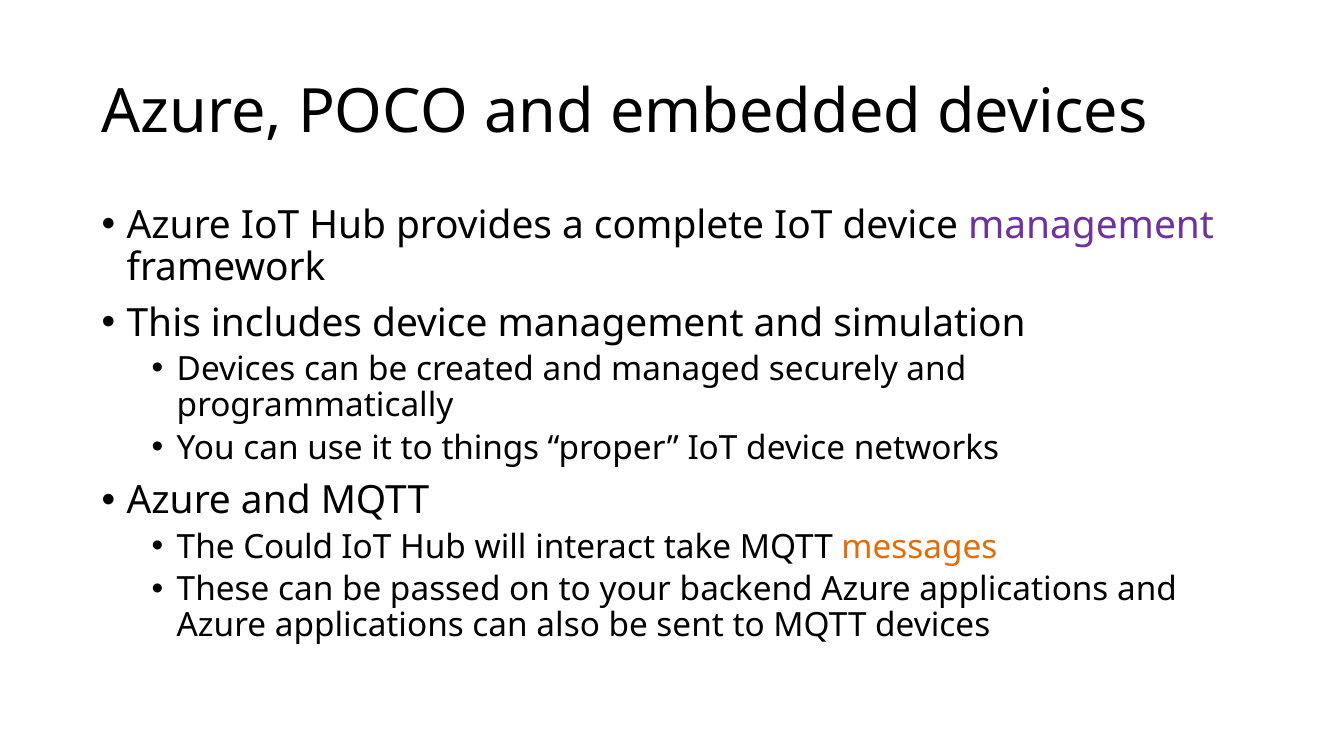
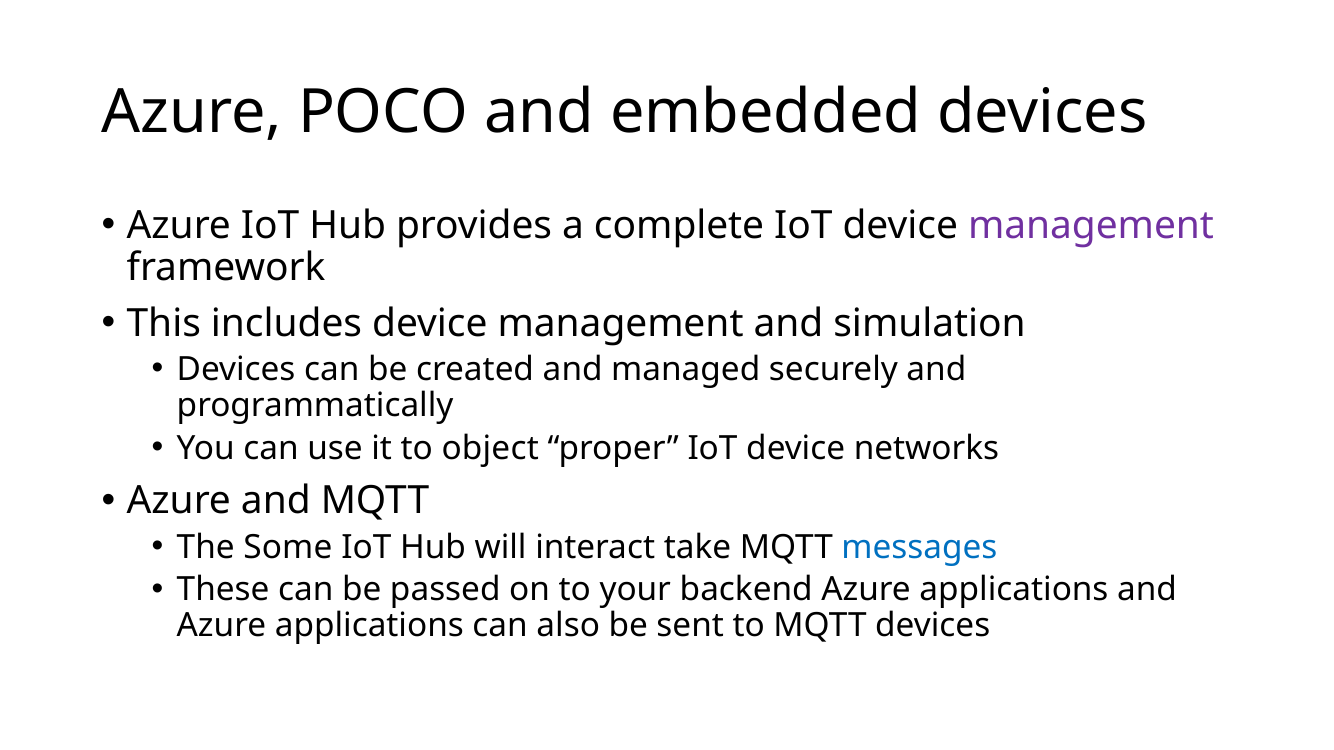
things: things -> object (490, 448)
Could: Could -> Some (288, 547)
messages colour: orange -> blue (919, 547)
